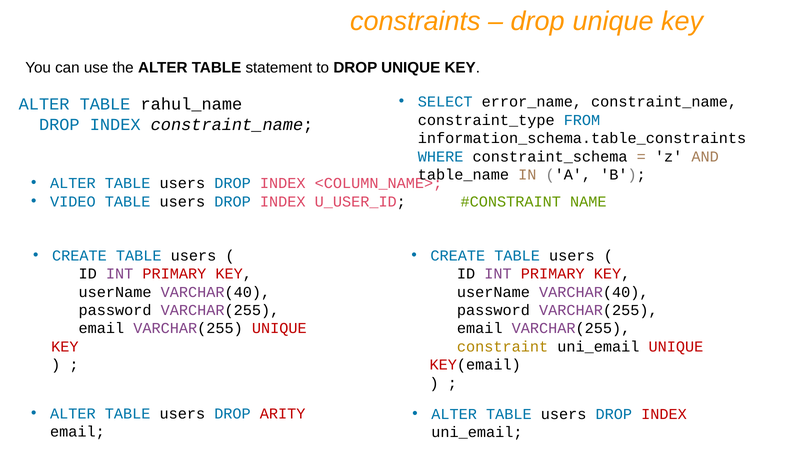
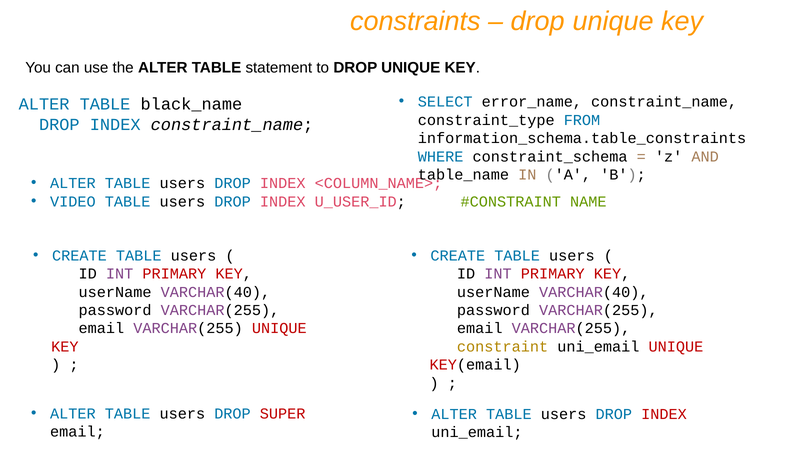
rahul_name: rahul_name -> black_name (191, 104)
ARITY: ARITY -> SUPER (283, 414)
